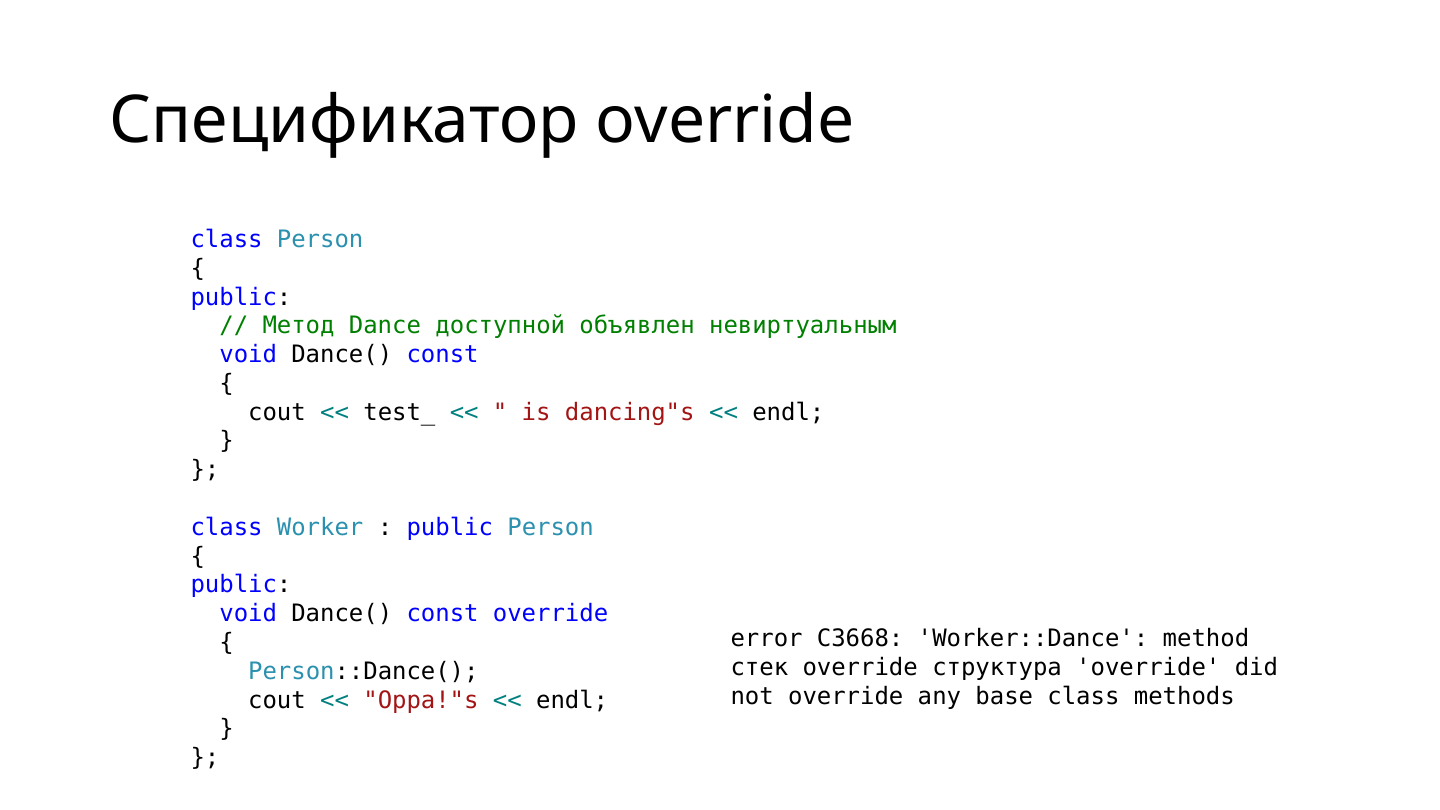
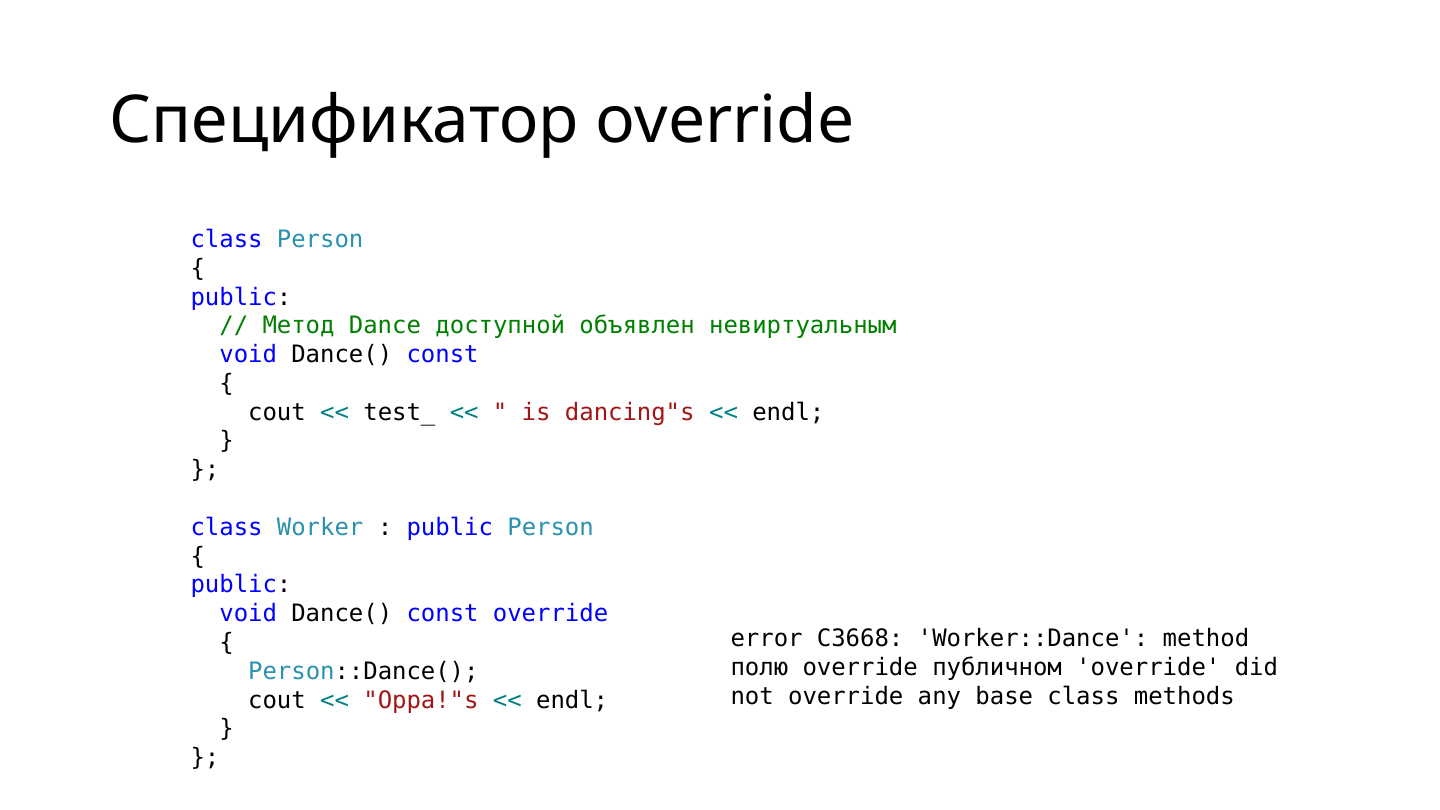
стек: стек -> полю (759, 668)
структура: структура -> публичном (997, 668)
